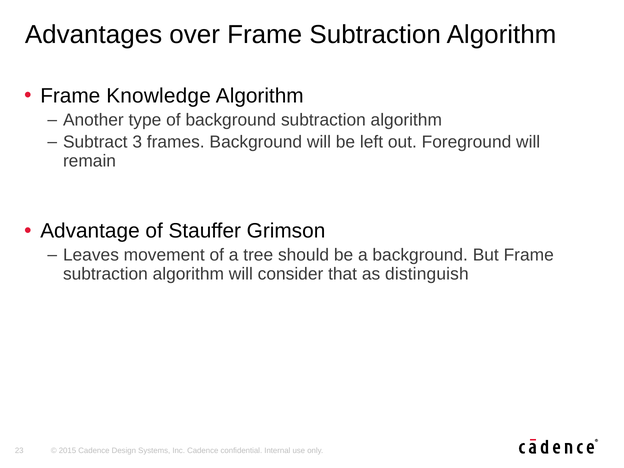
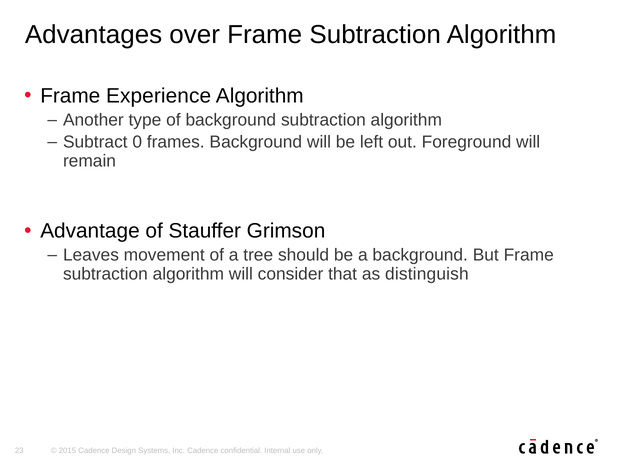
Knowledge: Knowledge -> Experience (159, 96)
3: 3 -> 0 (137, 142)
